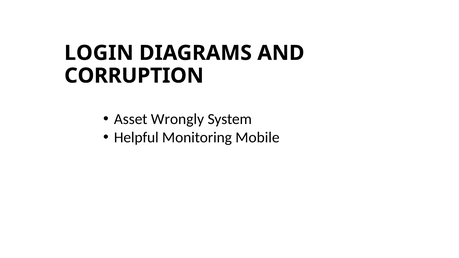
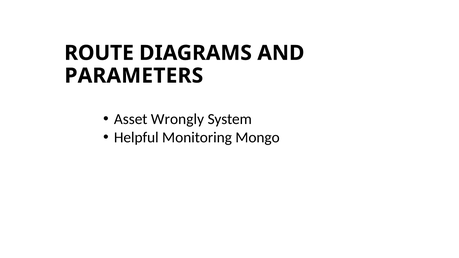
LOGIN: LOGIN -> ROUTE (99, 53)
CORRUPTION: CORRUPTION -> PARAMETERS (134, 76)
Mobile: Mobile -> Mongo (258, 138)
